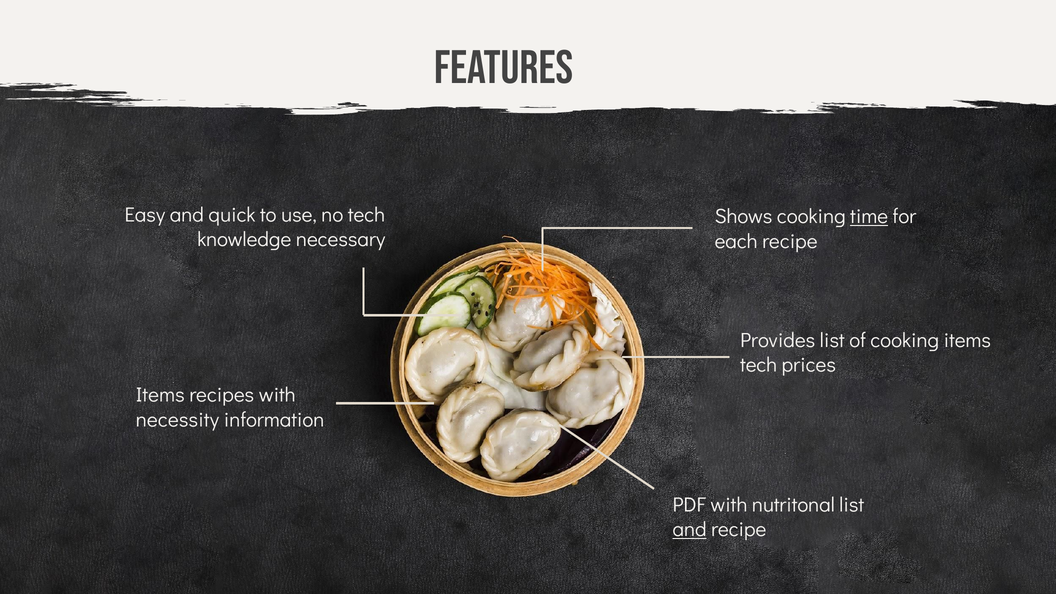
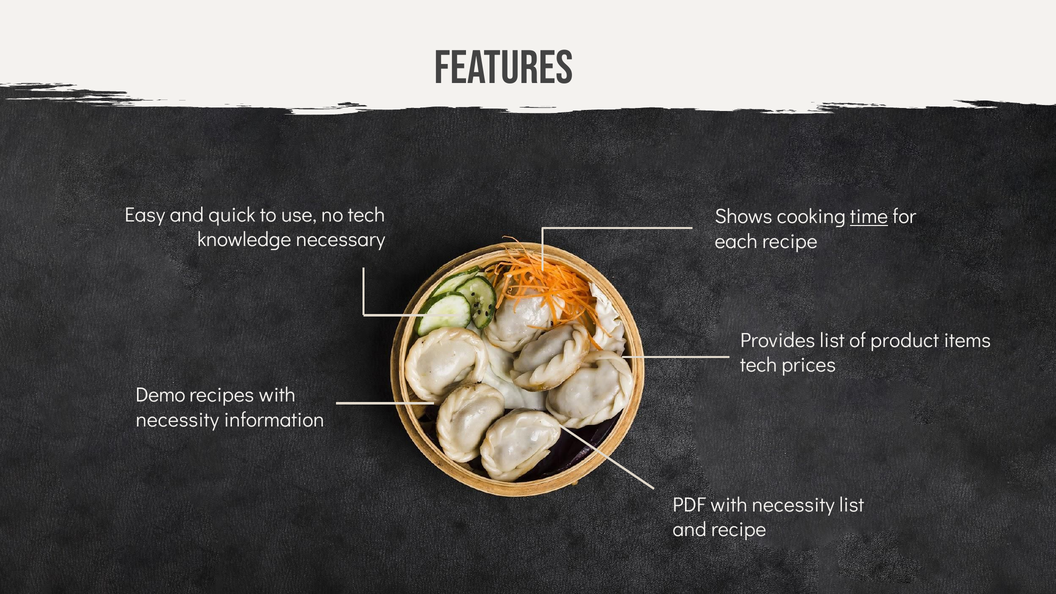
of cooking: cooking -> product (905, 340)
Items: Items -> Demo (160, 395)
PDF with nutritonal: nutritonal -> necessity (793, 505)
and underline: present -> none (690, 530)
